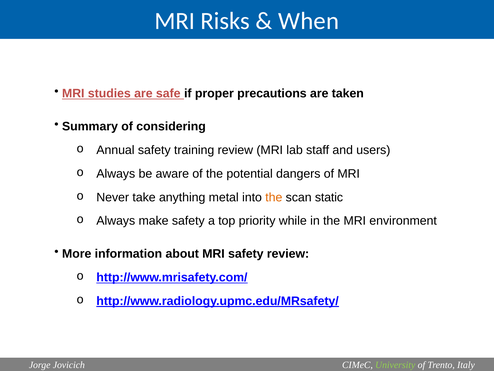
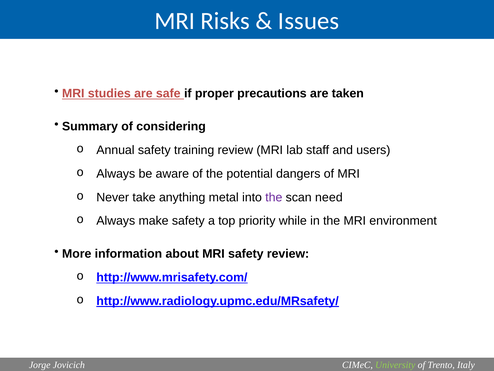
When: When -> Issues (309, 21)
the colour: orange -> purple (274, 197)
static: static -> need (329, 197)
